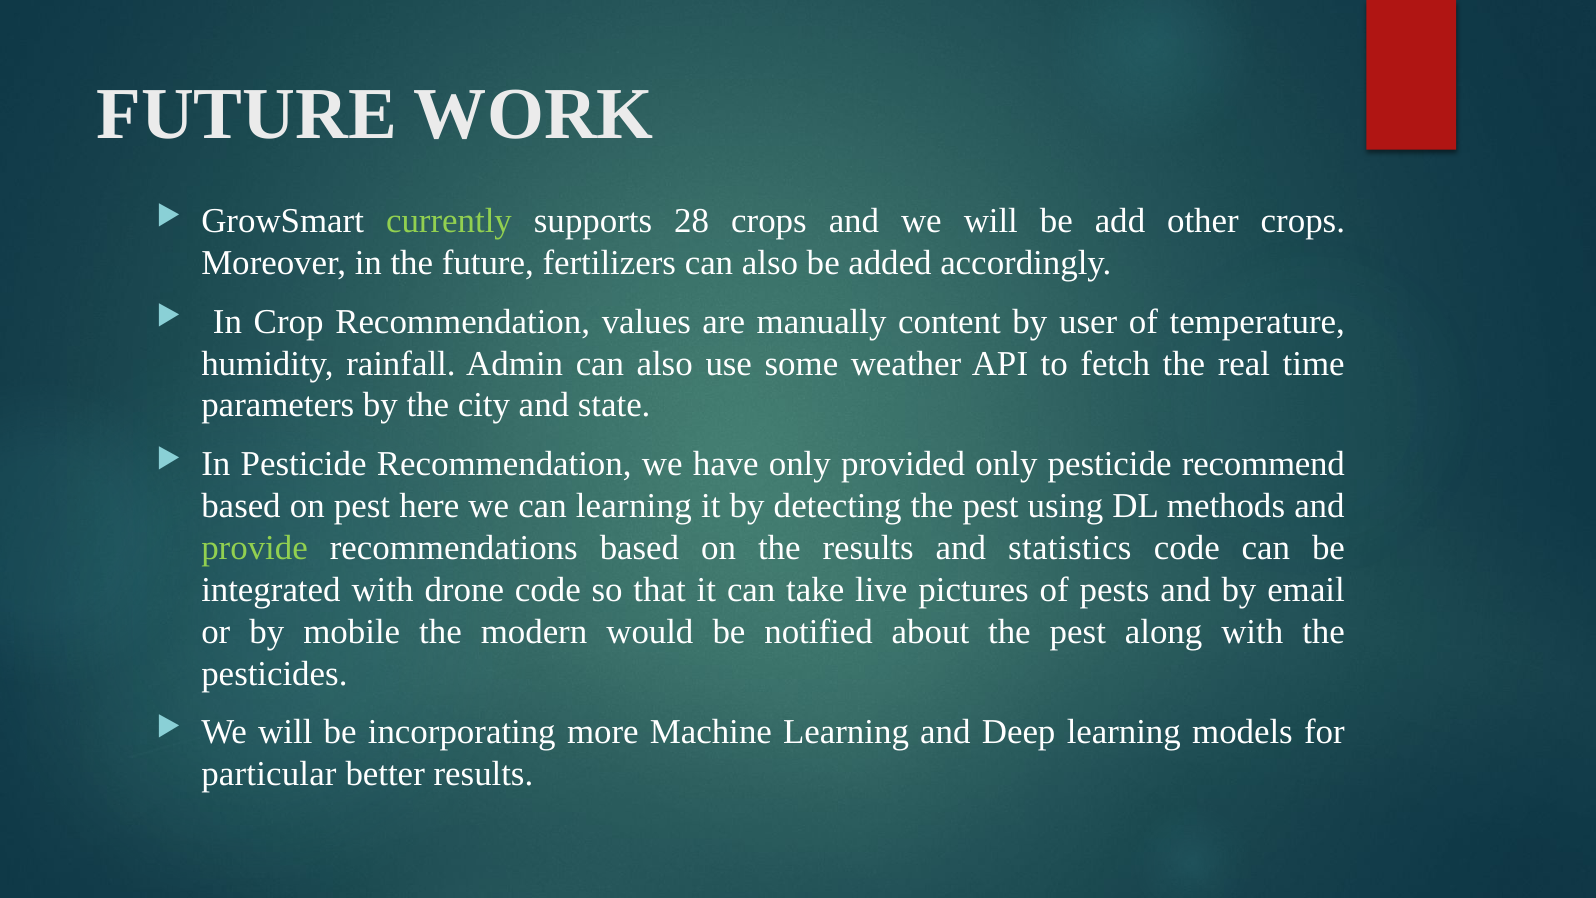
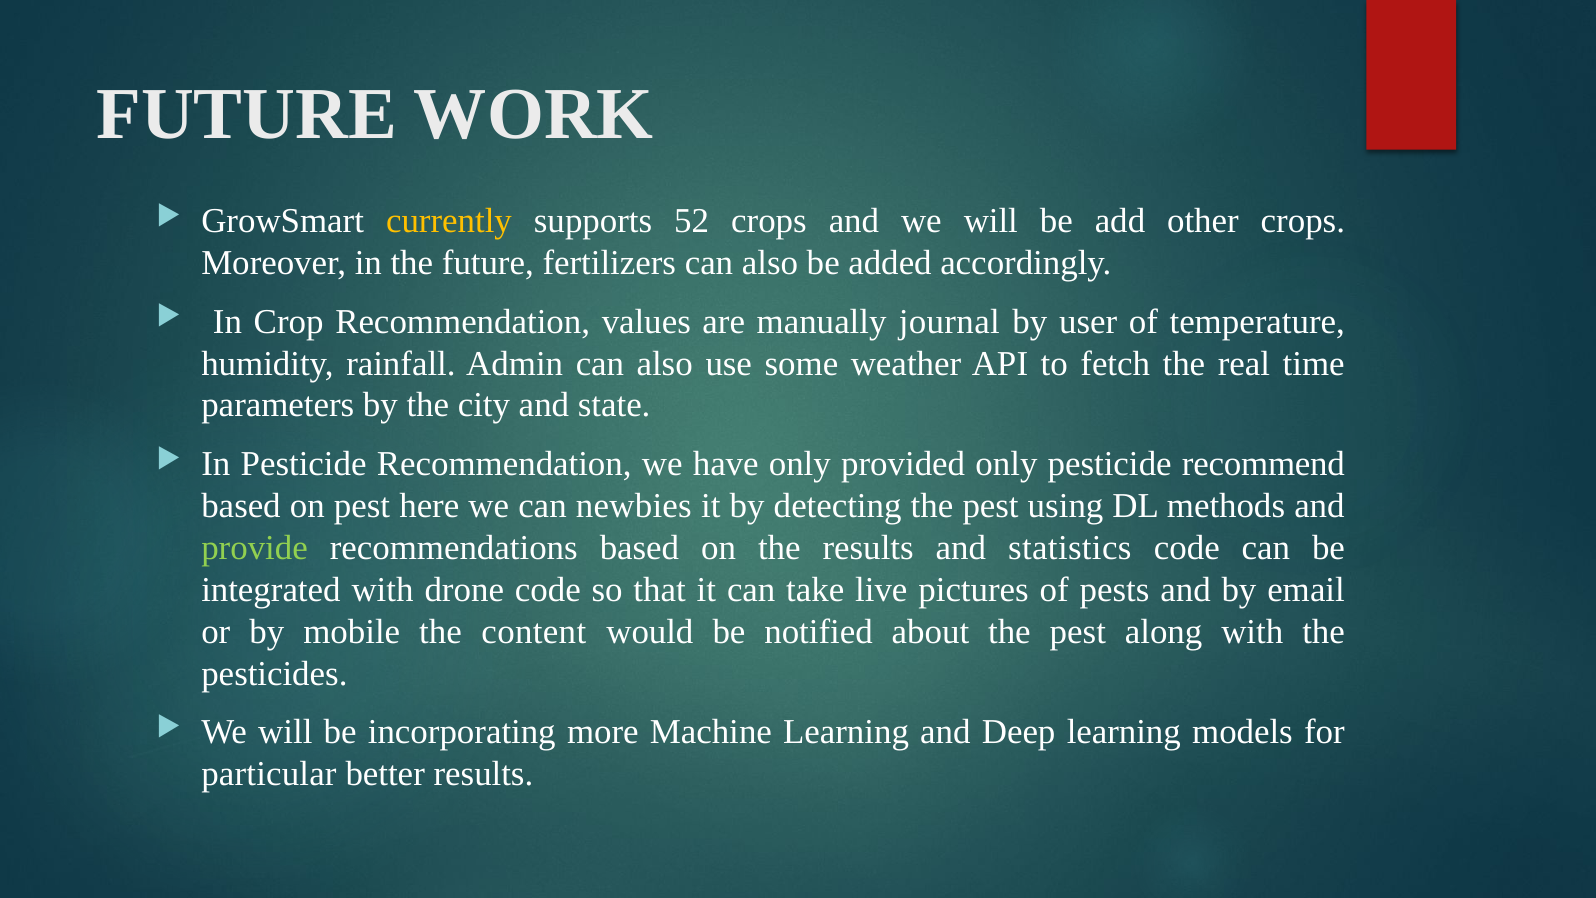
currently colour: light green -> yellow (449, 221)
28: 28 -> 52 (692, 221)
content: content -> journal (949, 322)
can learning: learning -> newbies (634, 506)
modern: modern -> content (534, 631)
